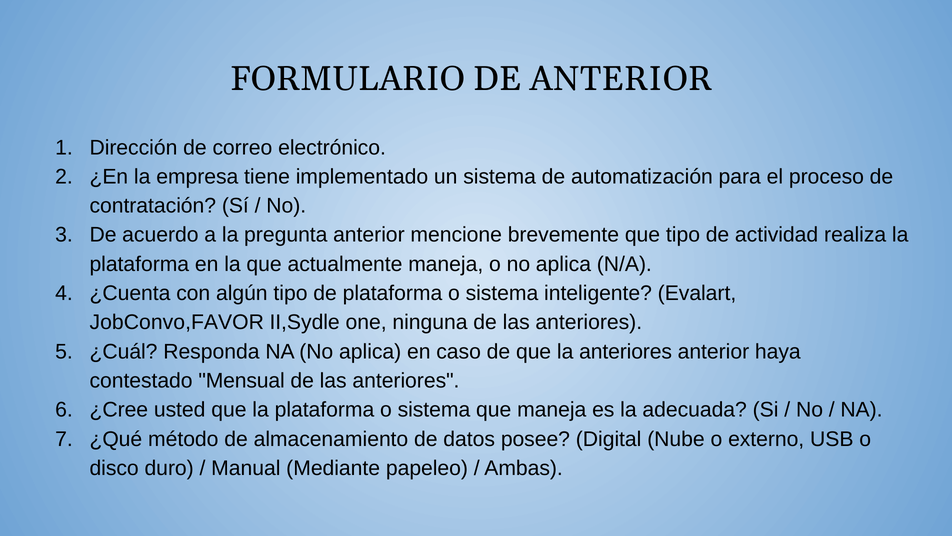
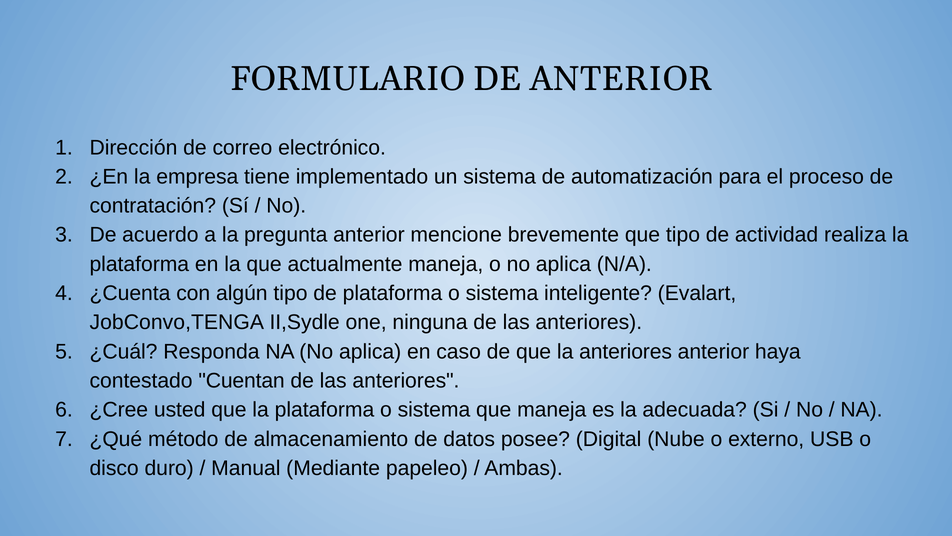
JobConvo,FAVOR: JobConvo,FAVOR -> JobConvo,TENGA (177, 322)
Mensual: Mensual -> Cuentan (242, 380)
